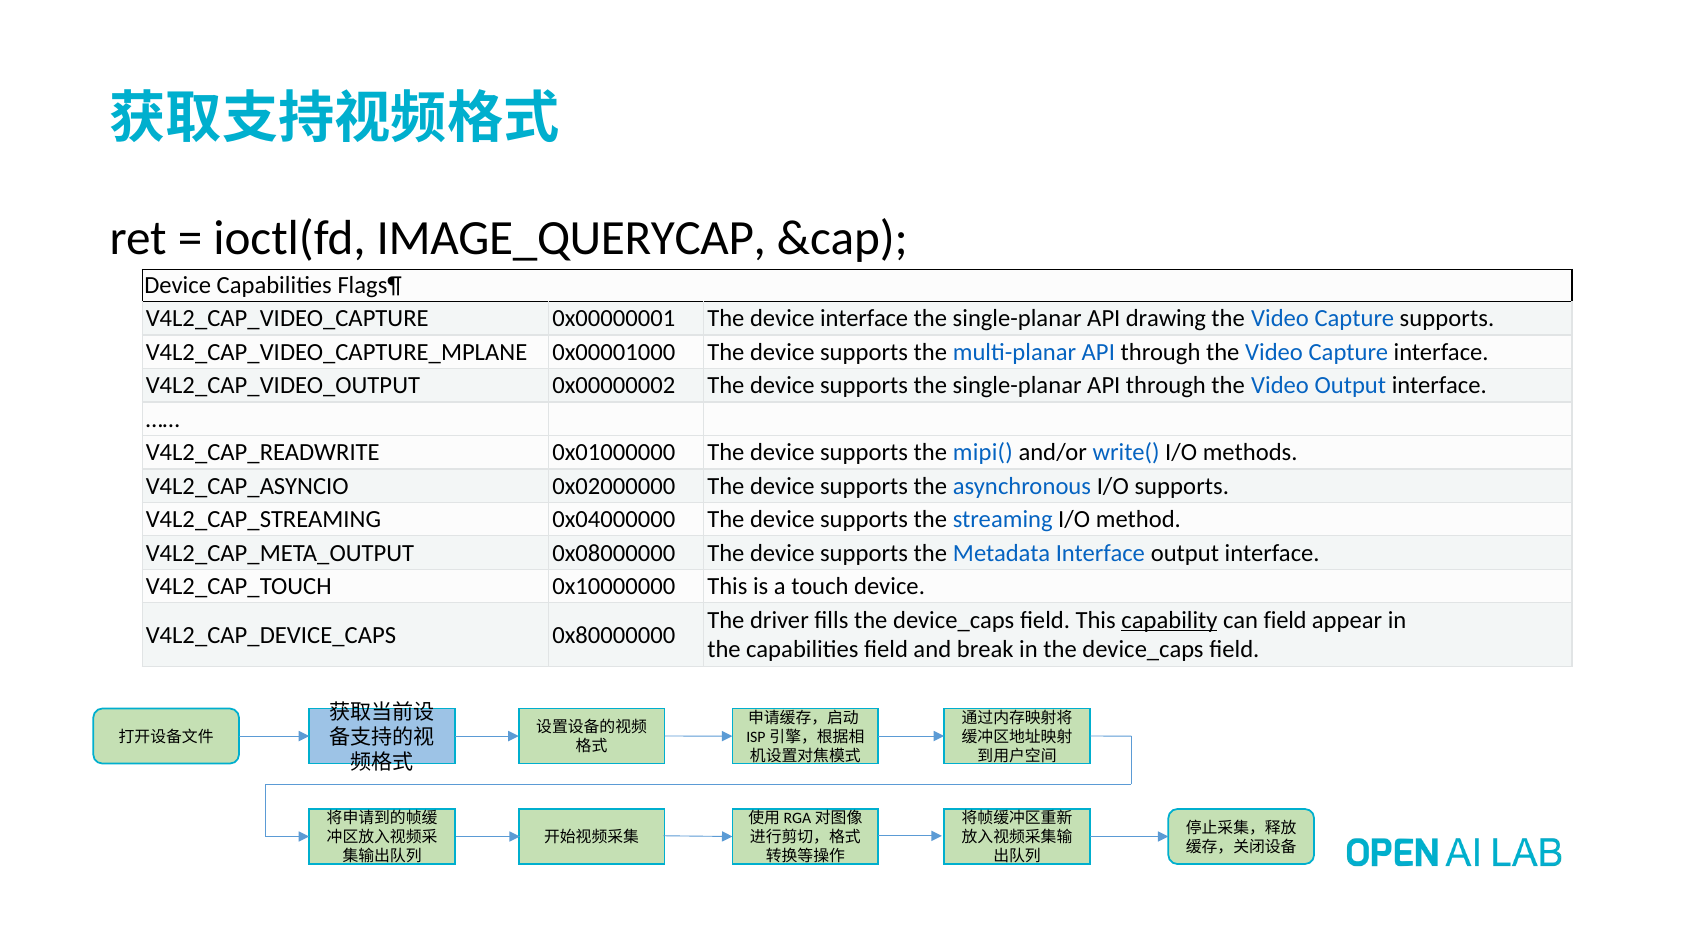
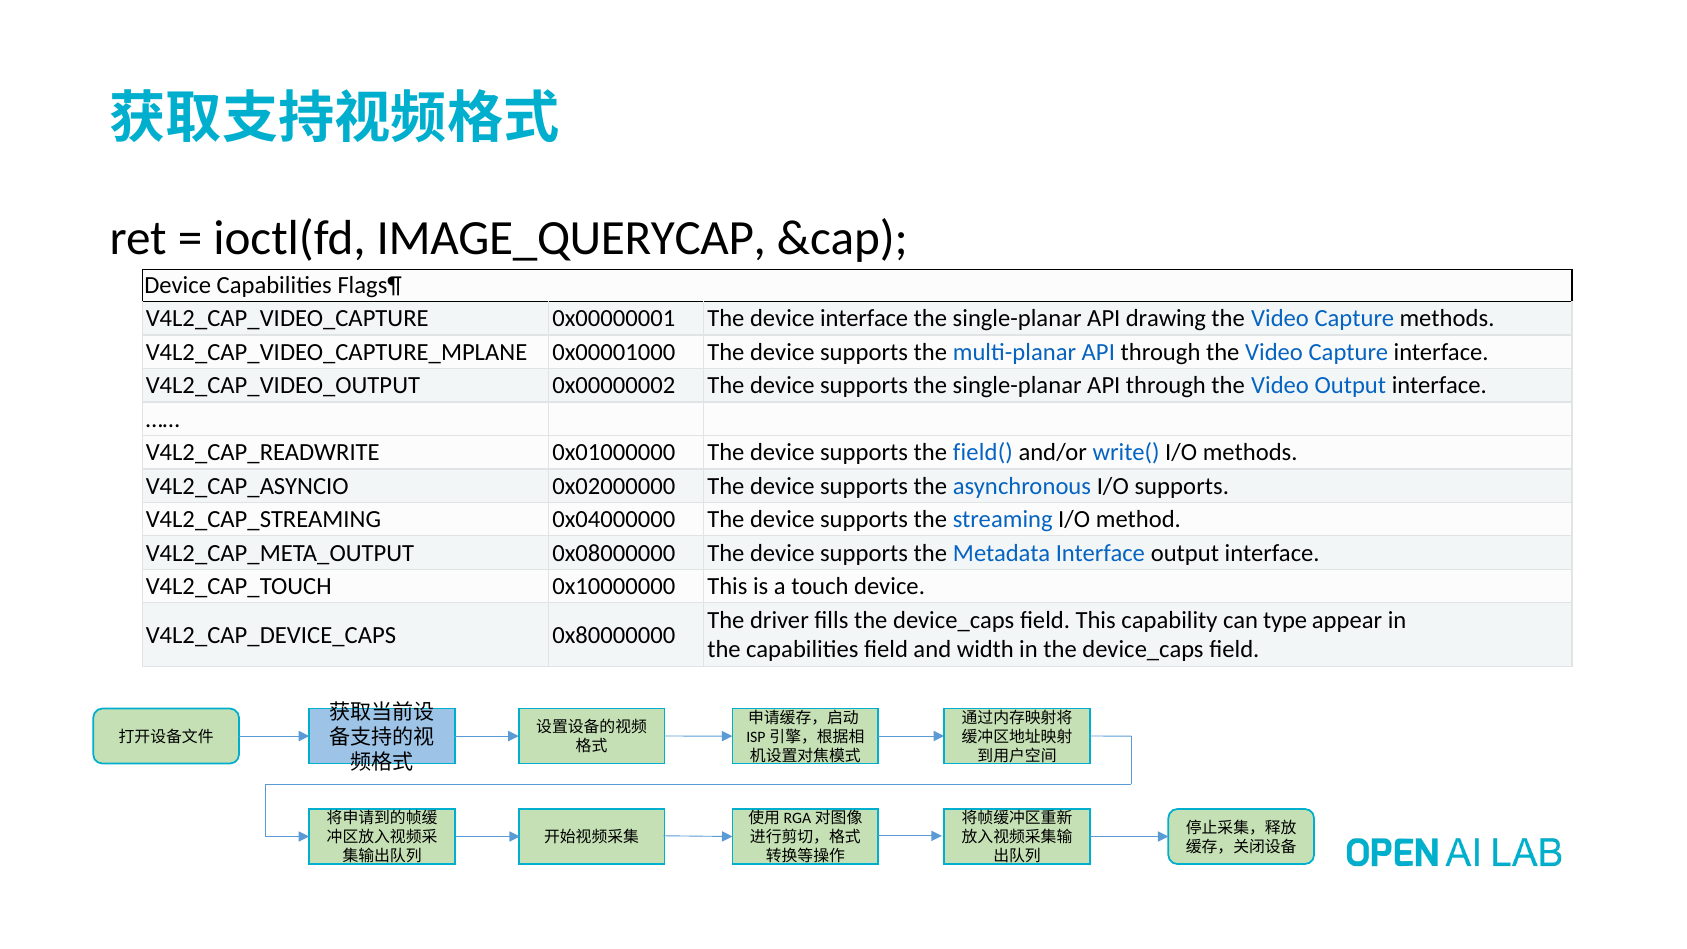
Capture supports: supports -> methods (1447, 319)
mipi(: mipi( -> field( (983, 452)
capability underline: present -> none (1169, 620)
can field: field -> type (1285, 620)
break: break -> width (985, 650)
